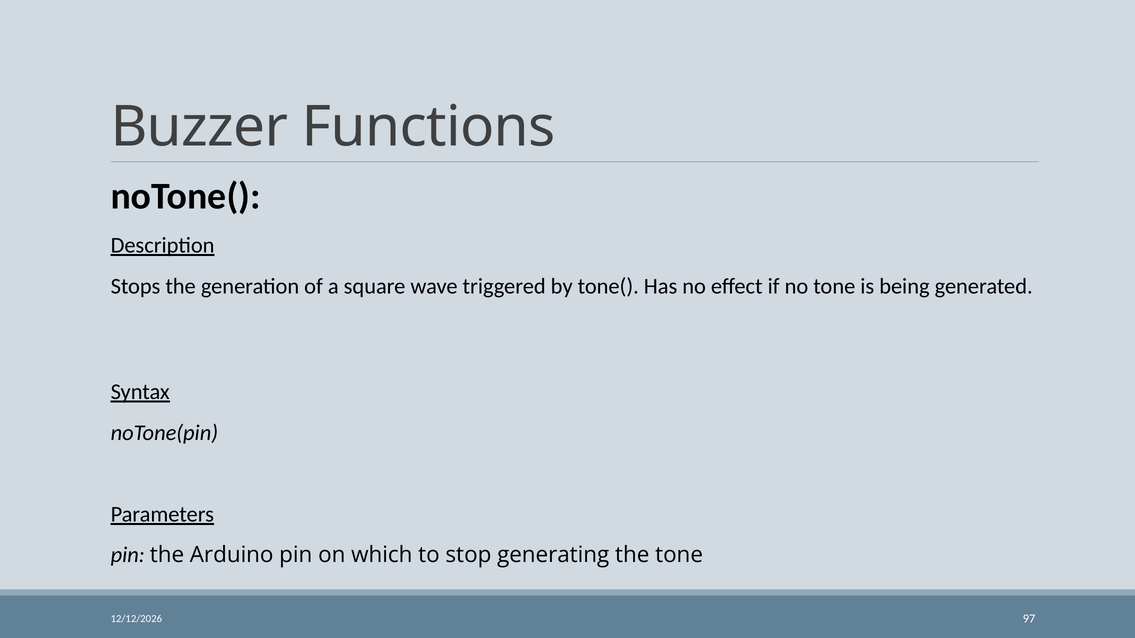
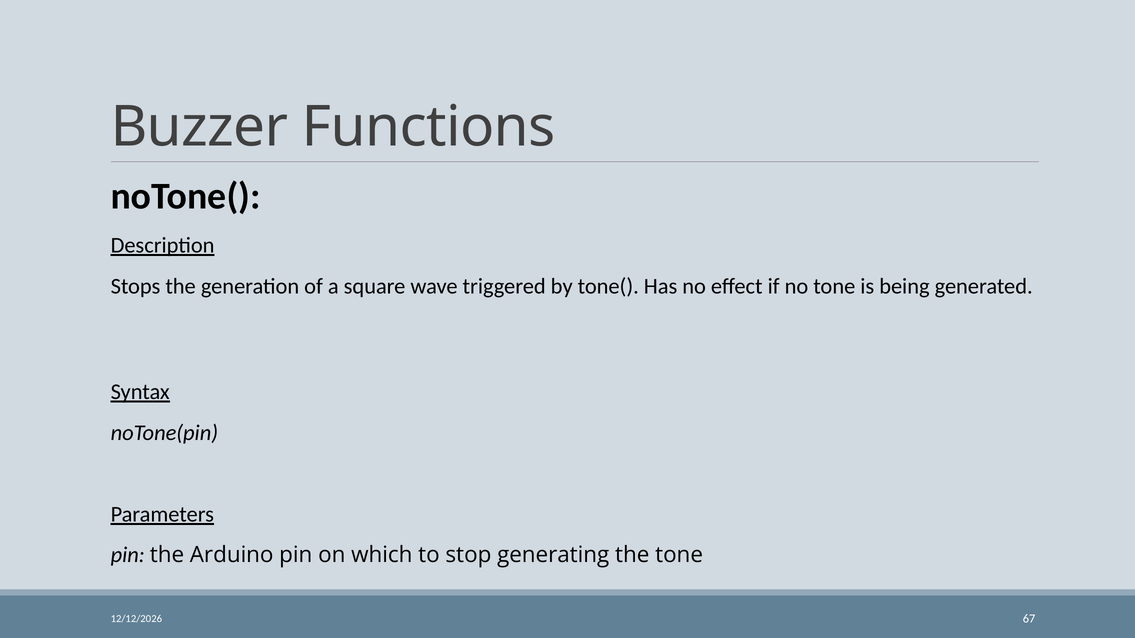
97: 97 -> 67 (1029, 619)
